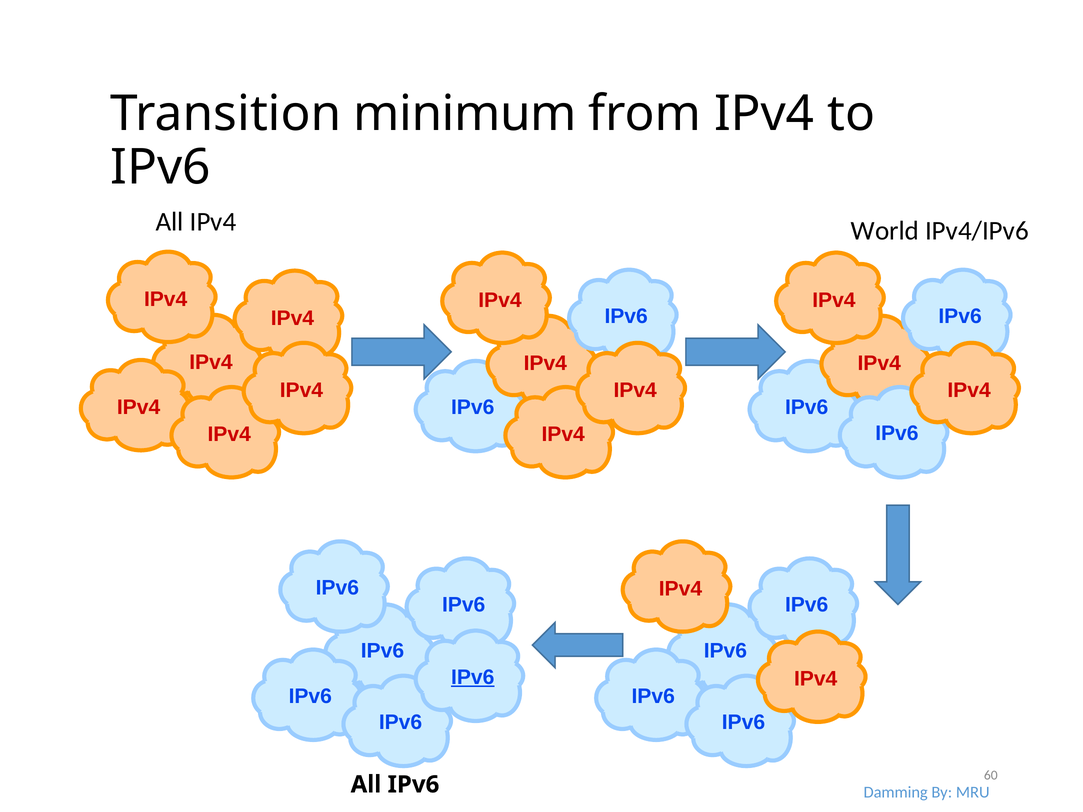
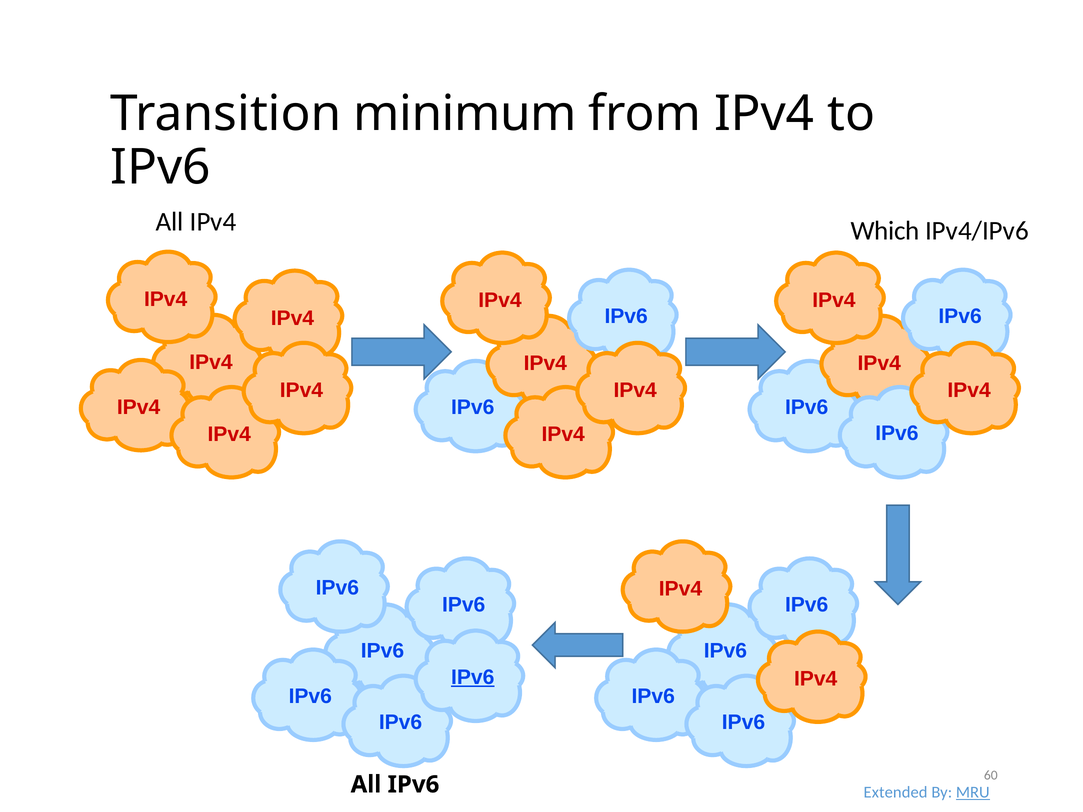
World: World -> Which (885, 231)
Damming: Damming -> Extended (896, 793)
MRU underline: none -> present (973, 793)
